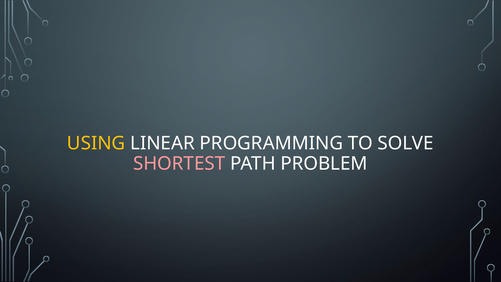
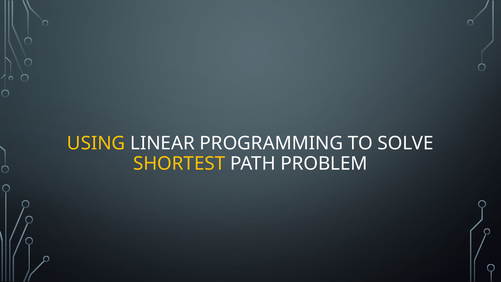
SHORTEST colour: pink -> yellow (179, 163)
